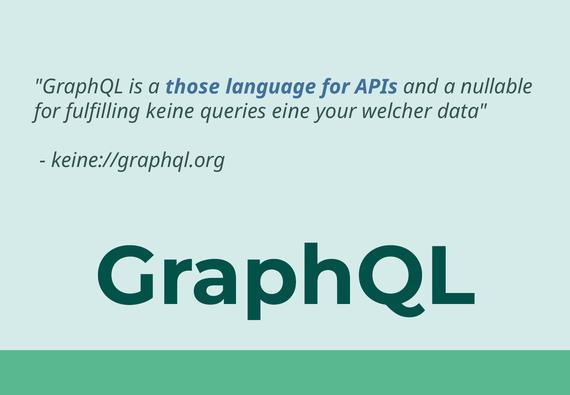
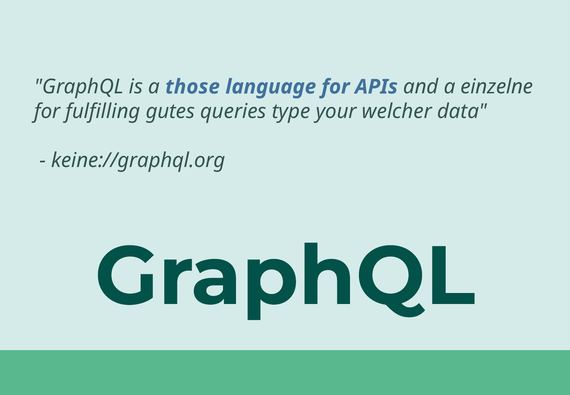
nullable: nullable -> einzelne (497, 87)
keine: keine -> gutes (170, 111)
eine: eine -> type (291, 111)
